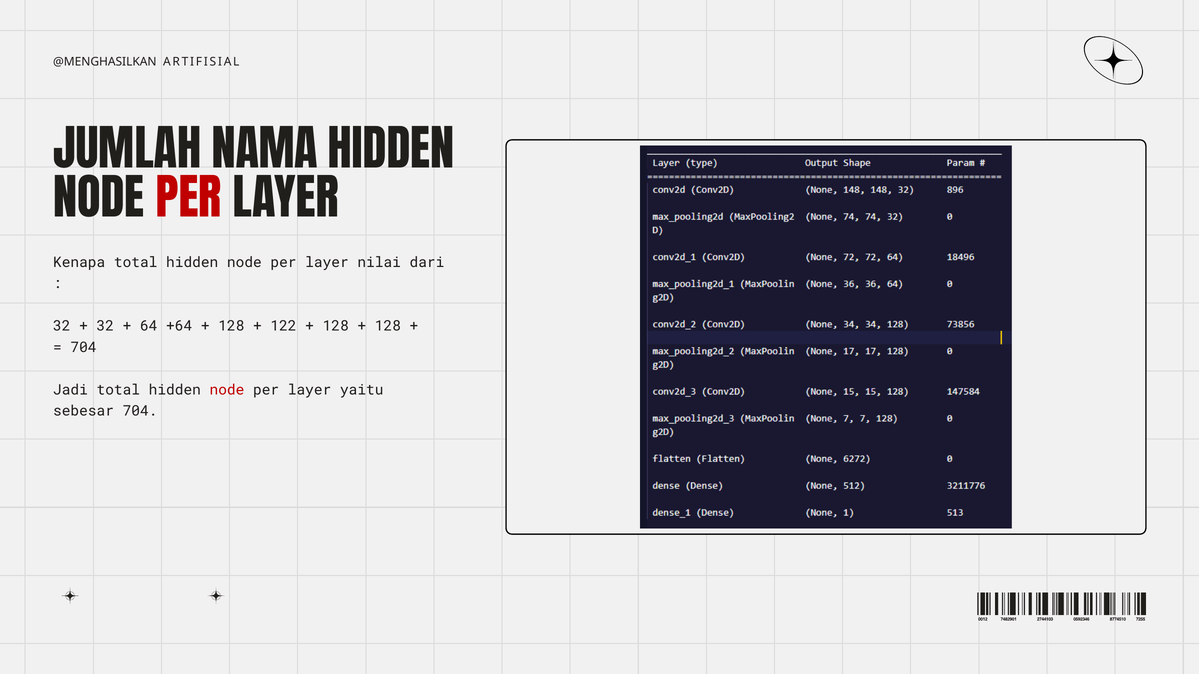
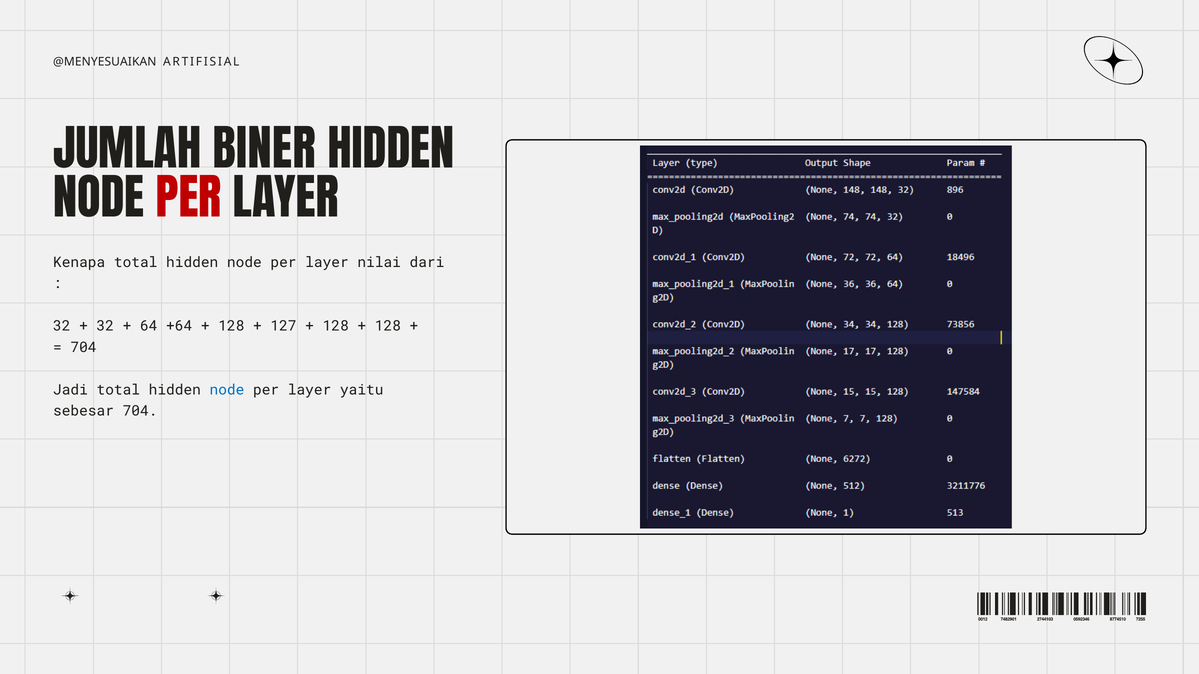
@MENGHASILKAN: @MENGHASILKAN -> @MENYESUAIKAN (105, 62)
NAMA: NAMA -> BINER (264, 152)
122: 122 -> 127 (284, 326)
node colour: red -> blue (227, 390)
